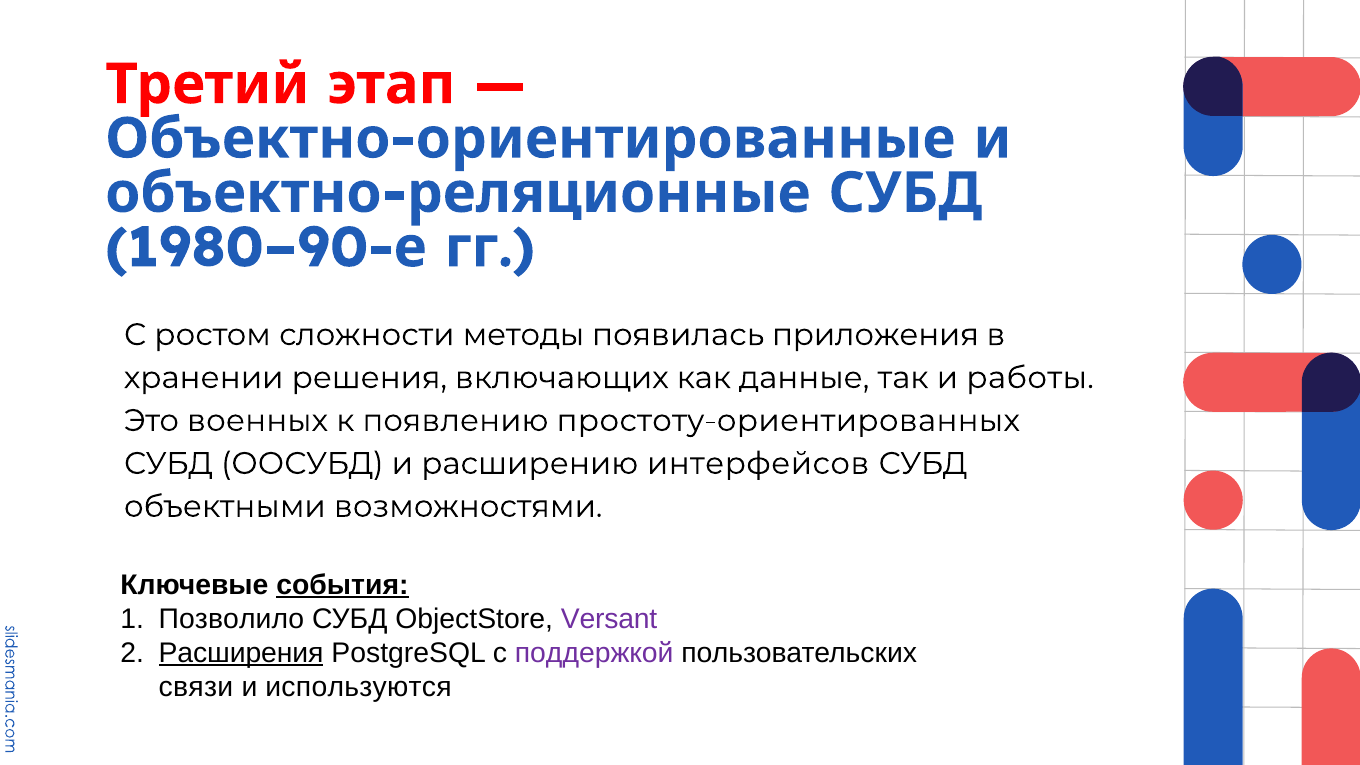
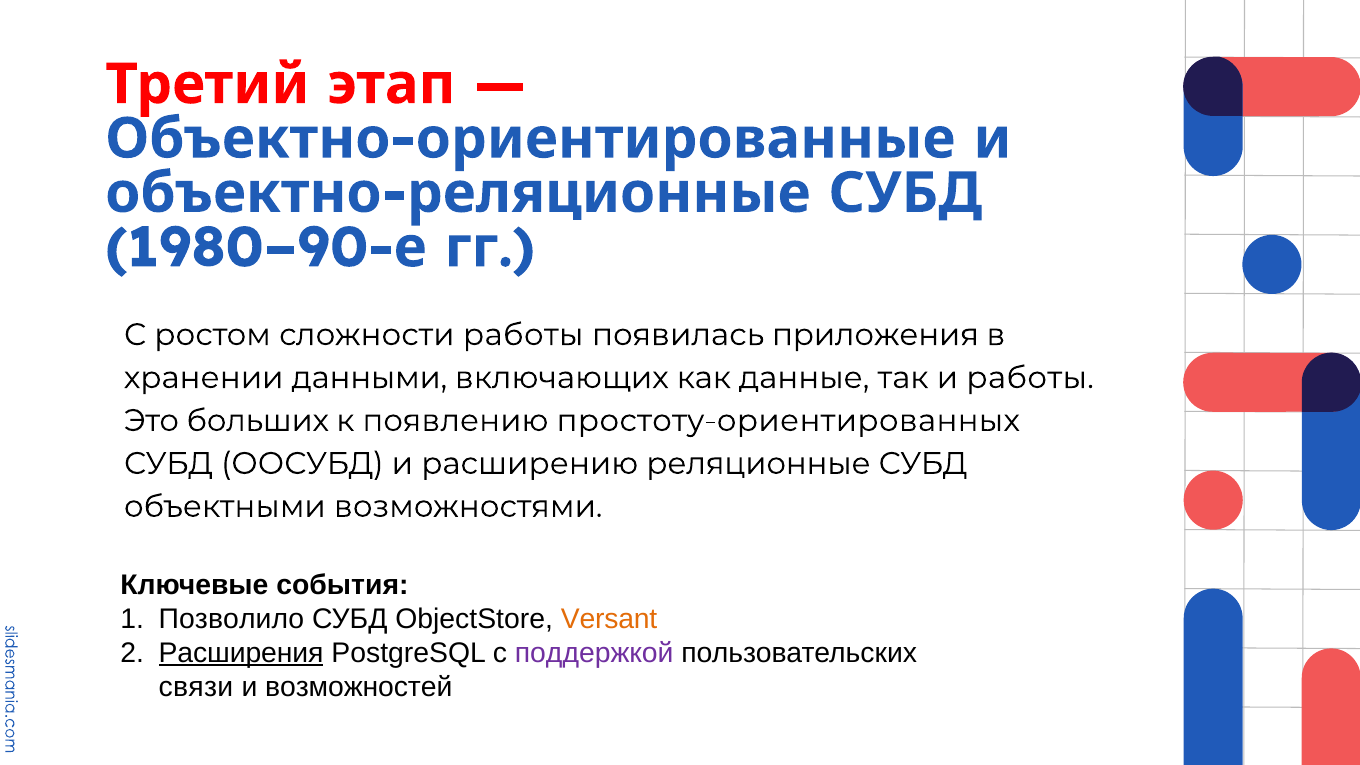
сложности методы: методы -> работы (523, 335)
решения: решения -> данными (369, 378)
военных: военных -> больших (258, 421)
расширению интерфейсов: интерфейсов -> реляционные (758, 464)
события underline: present -> none (342, 585)
Versant colour: purple -> orange (609, 619)
используются: используются -> возможностей (359, 687)
